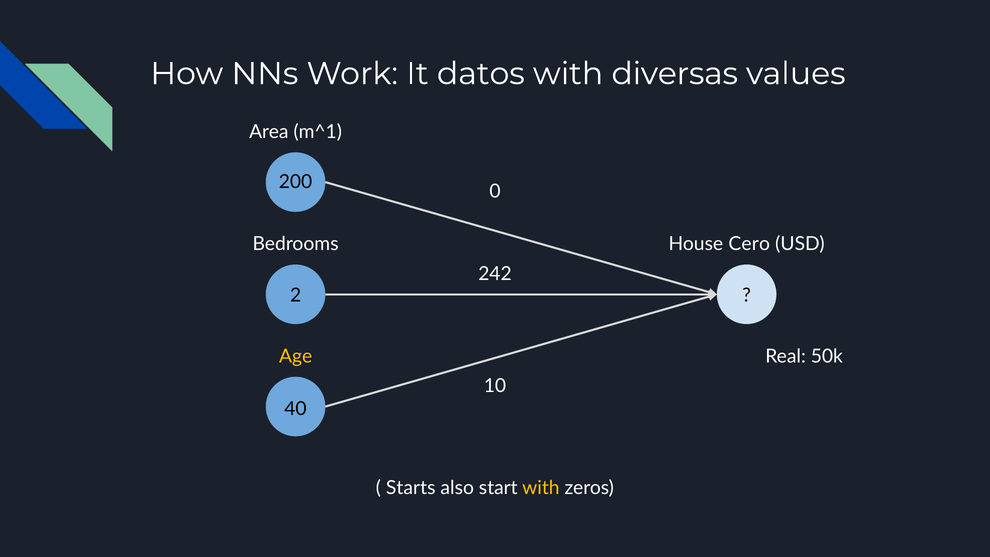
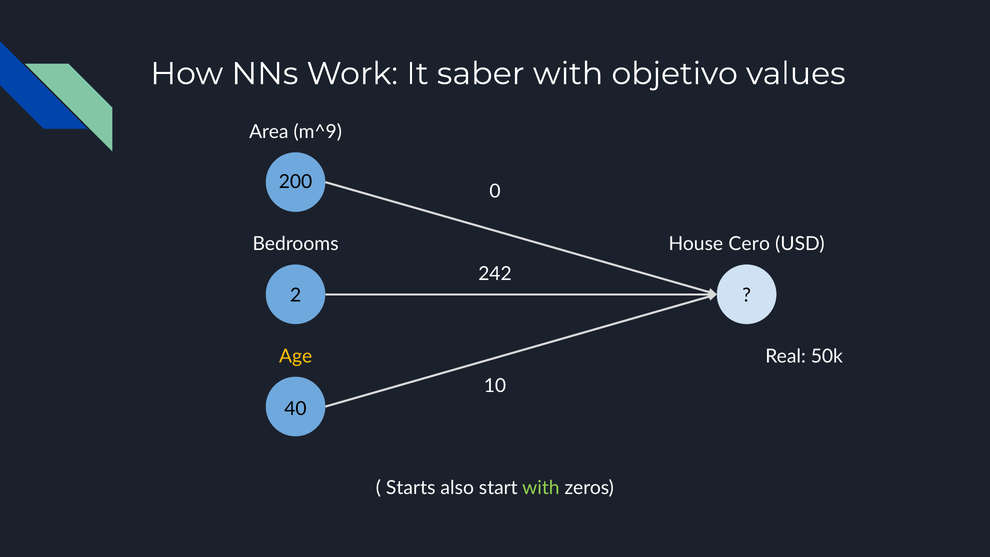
datos: datos -> saber (481, 74)
diversas: diversas -> objetivo (675, 74)
m^1: m^1 -> m^9 (318, 132)
with colour: yellow -> light green (541, 488)
